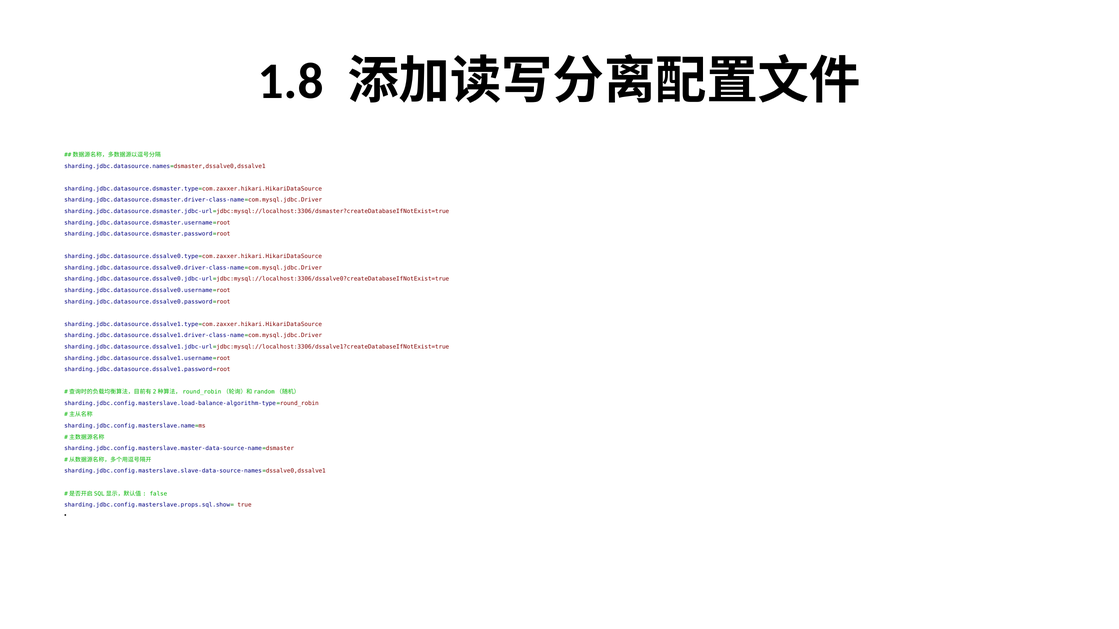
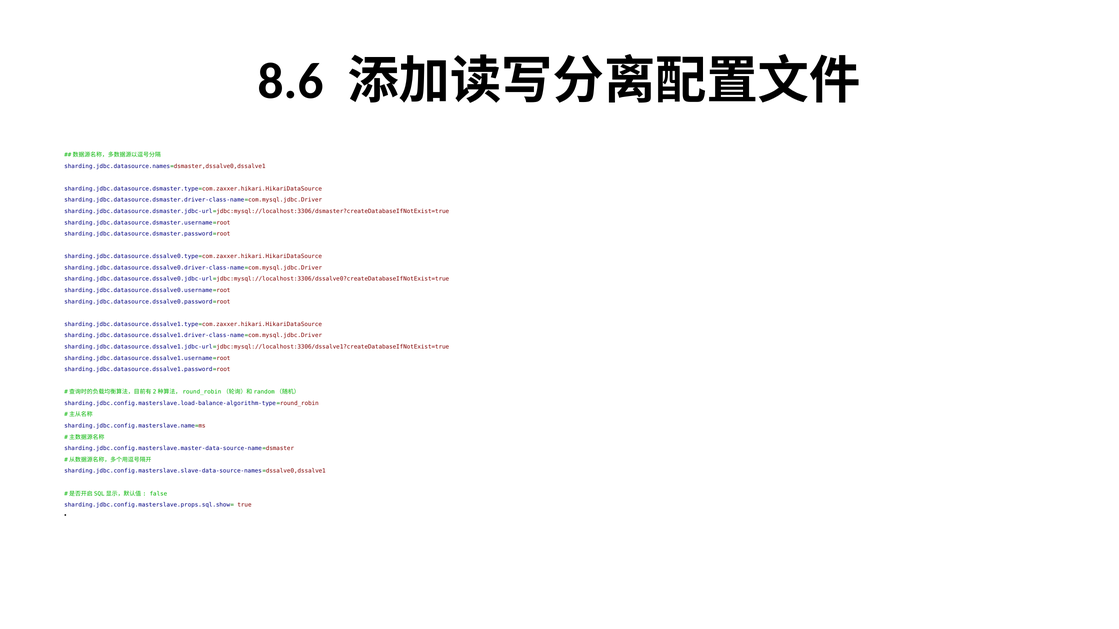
1.8: 1.8 -> 8.6 (291, 81)
